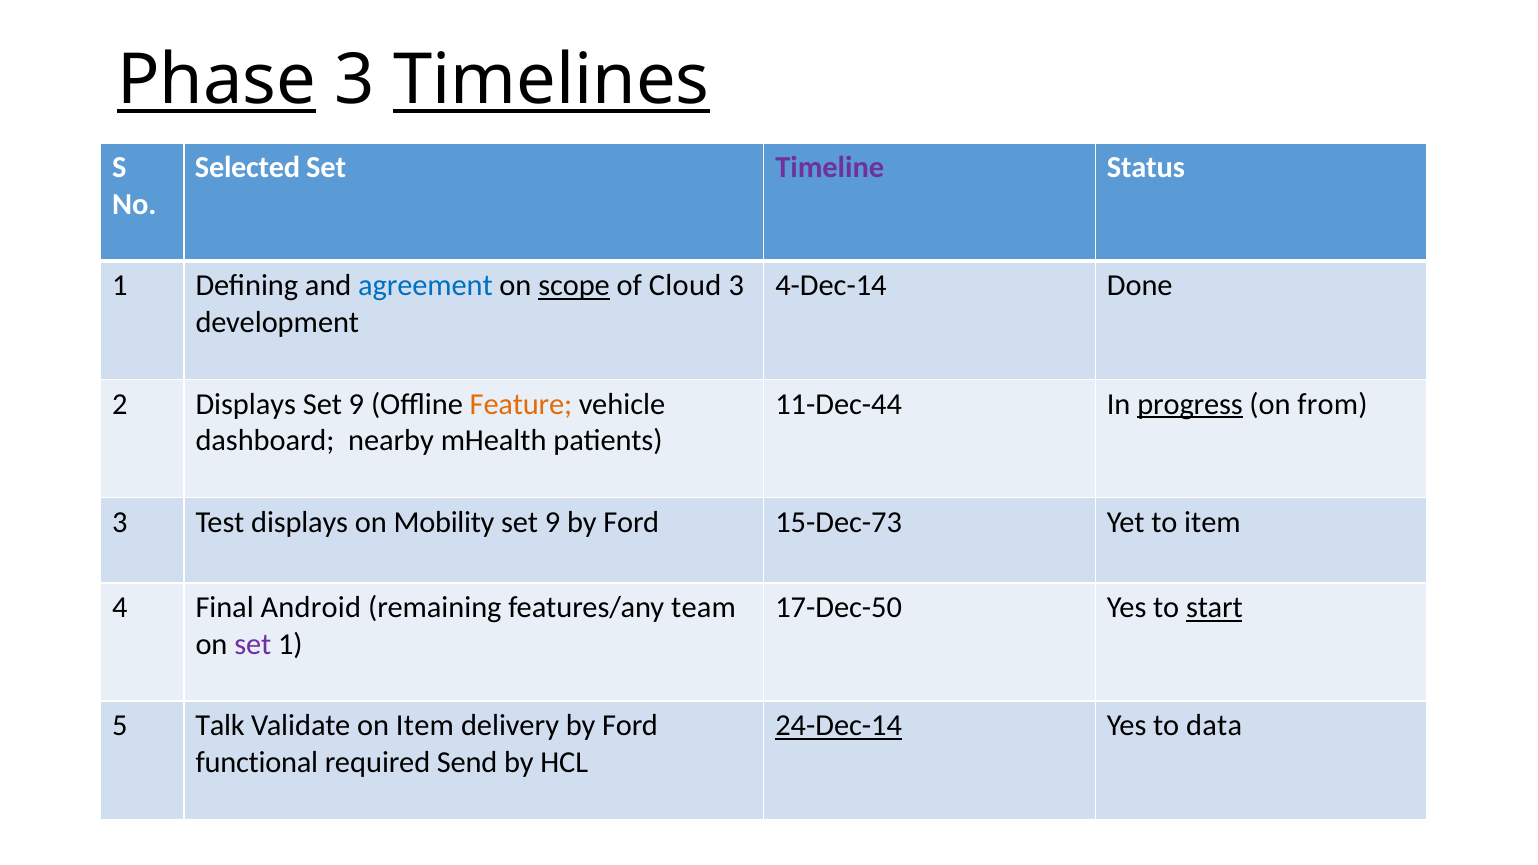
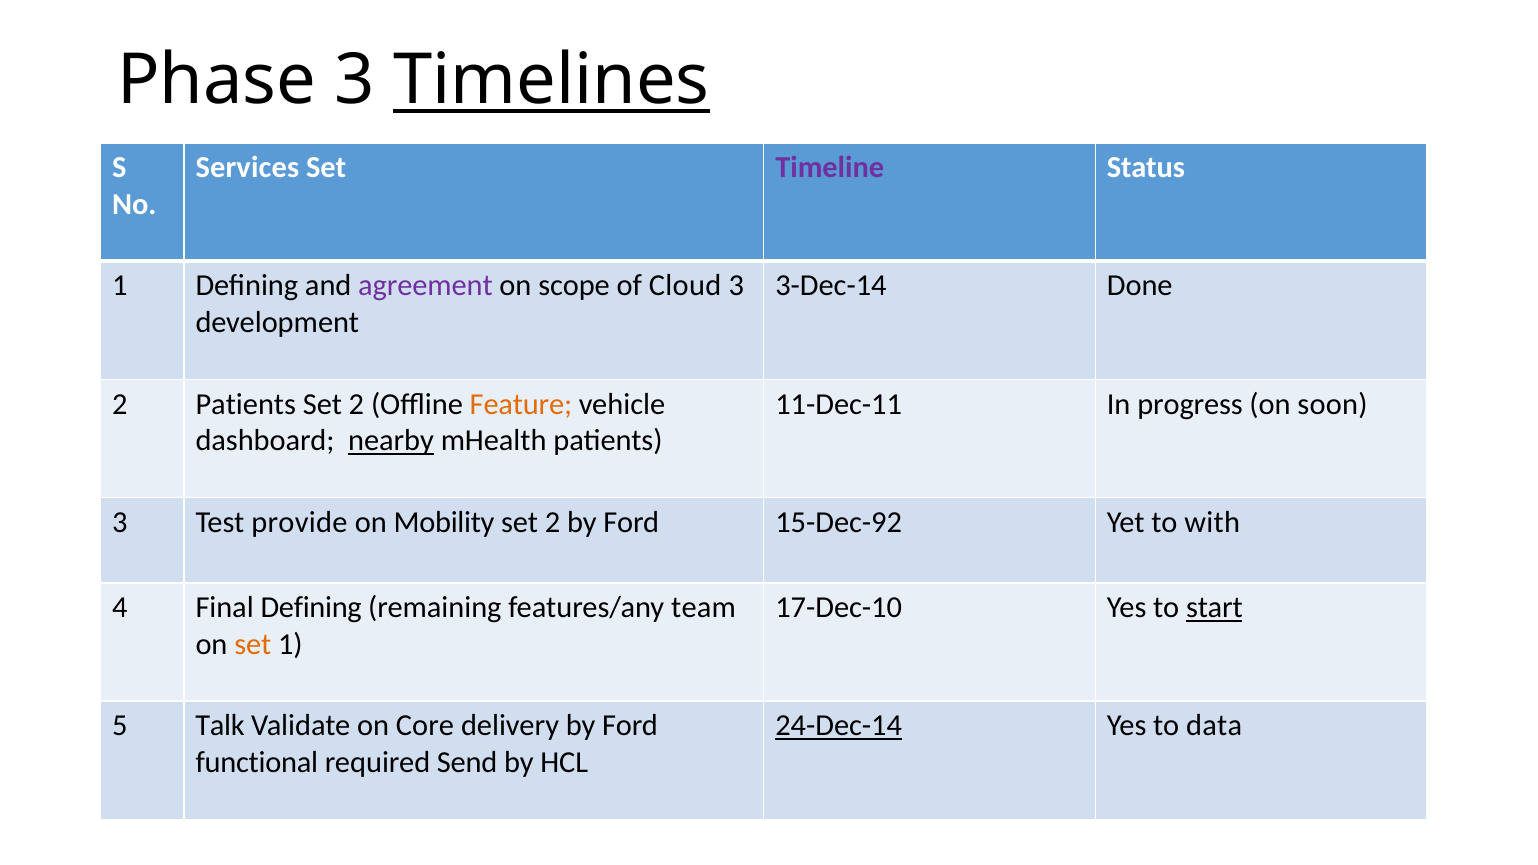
Phase underline: present -> none (217, 81)
Selected: Selected -> Services (247, 168)
agreement colour: blue -> purple (425, 286)
scope underline: present -> none (574, 286)
4-Dec-14: 4-Dec-14 -> 3-Dec-14 (831, 286)
2 Displays: Displays -> Patients (246, 404)
9: 9 -> 2 (356, 404)
11-Dec-44: 11-Dec-44 -> 11-Dec-11 (839, 404)
progress underline: present -> none (1190, 404)
from: from -> soon (1333, 404)
nearby underline: none -> present (391, 441)
Test displays: displays -> provide (299, 522)
9: 9 -> 2 (553, 522)
15-Dec-73: 15-Dec-73 -> 15-Dec-92 (839, 522)
to item: item -> with (1212, 522)
Final Android: Android -> Defining (311, 608)
17-Dec-50: 17-Dec-50 -> 17-Dec-10 (839, 608)
set colour: purple -> orange (253, 645)
on Item: Item -> Core (425, 726)
